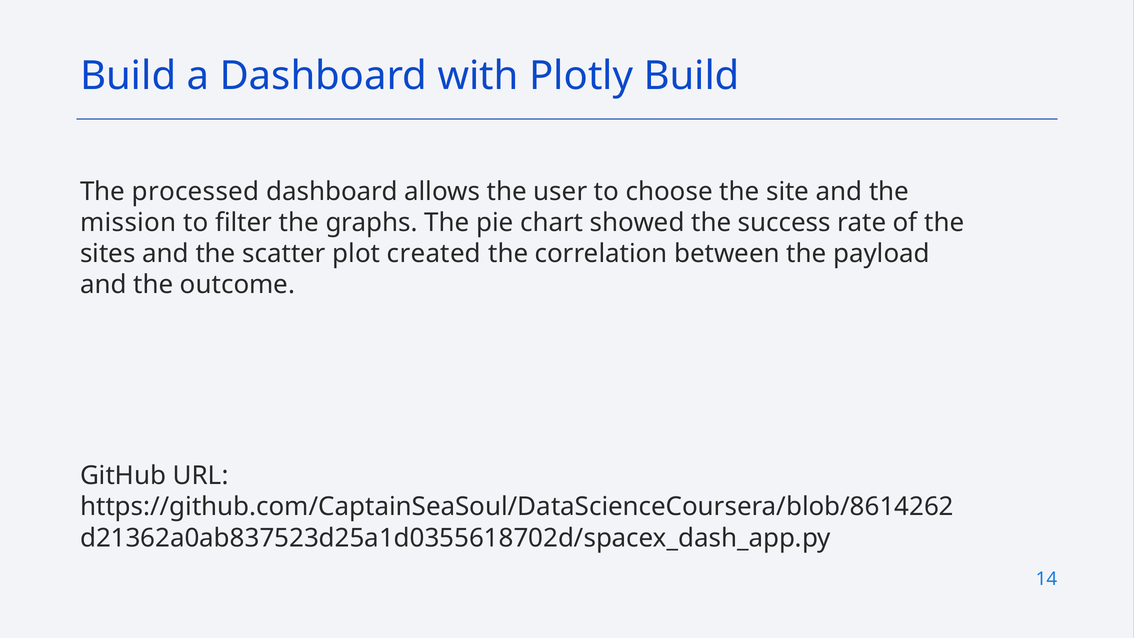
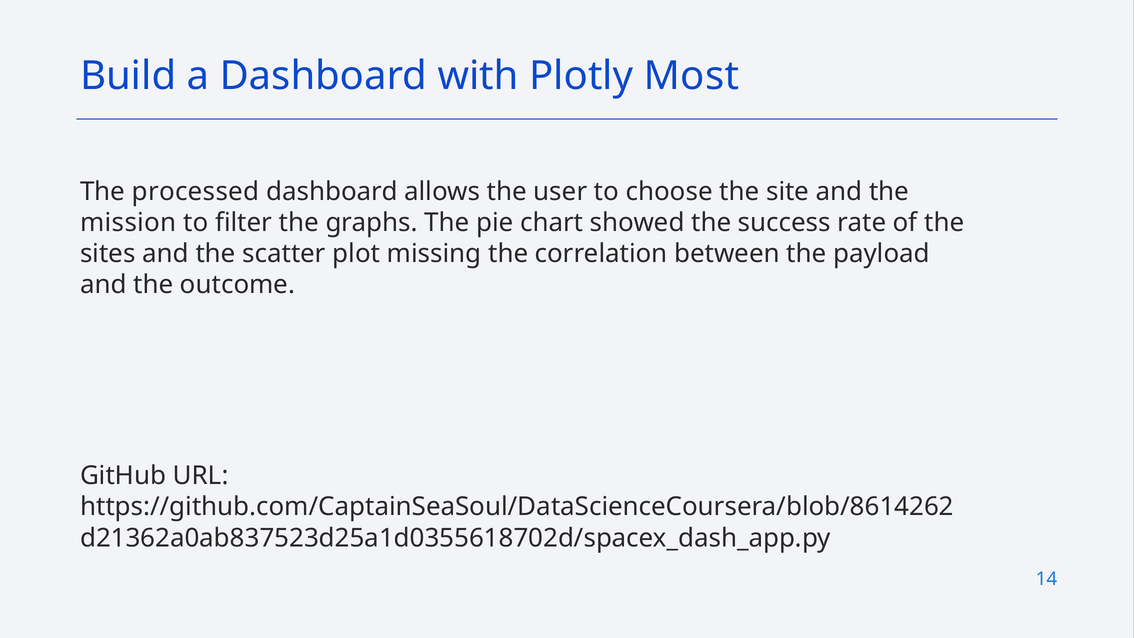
Plotly Build: Build -> Most (691, 76)
created: created -> missing (434, 254)
